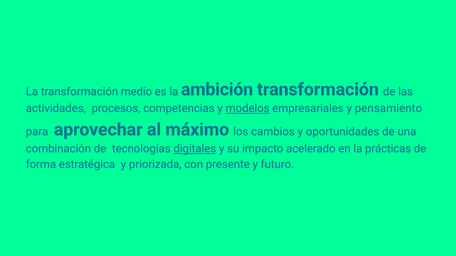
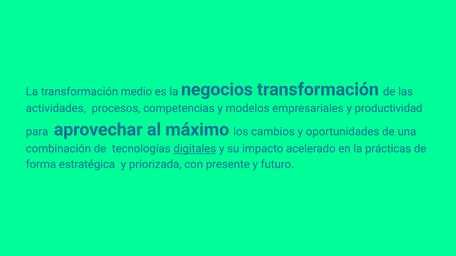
ambición: ambición -> negocios (217, 90)
modelos underline: present -> none (248, 109)
pensamiento: pensamiento -> productividad (389, 109)
